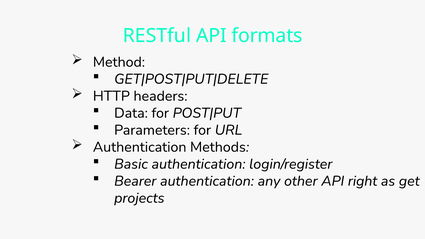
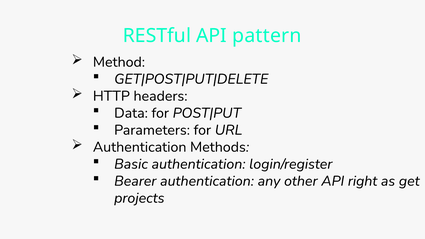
formats: formats -> pattern (267, 36)
